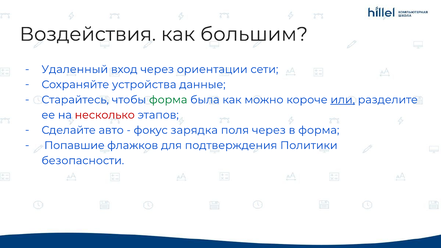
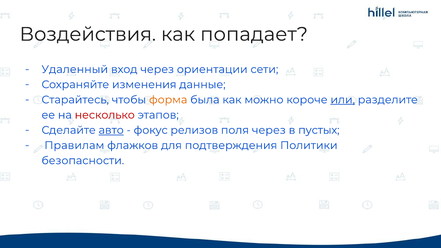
большим: большим -> попадает (254, 34)
устройства: устройства -> изменения (144, 85)
форма colour: green -> orange (168, 100)
авто underline: none -> present (111, 130)
зарядка: зарядка -> релизов (194, 130)
в форма: форма -> пустых (319, 130)
Попавшие: Попавшие -> Правилам (74, 145)
